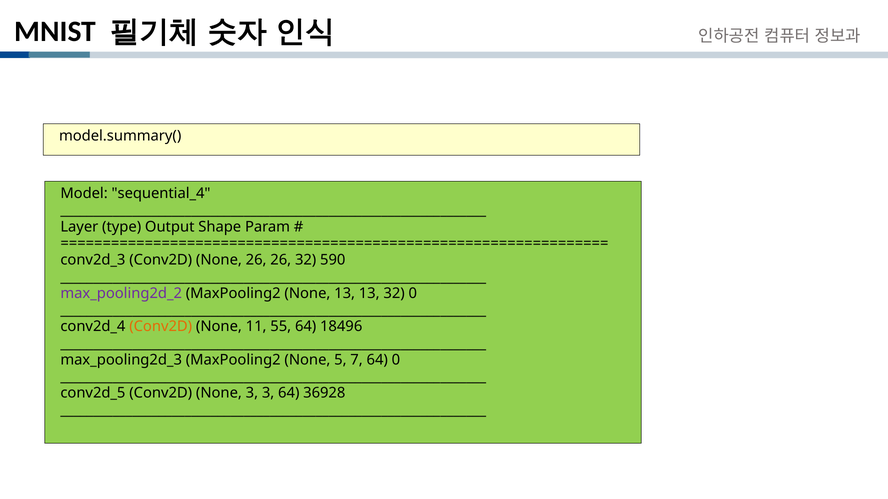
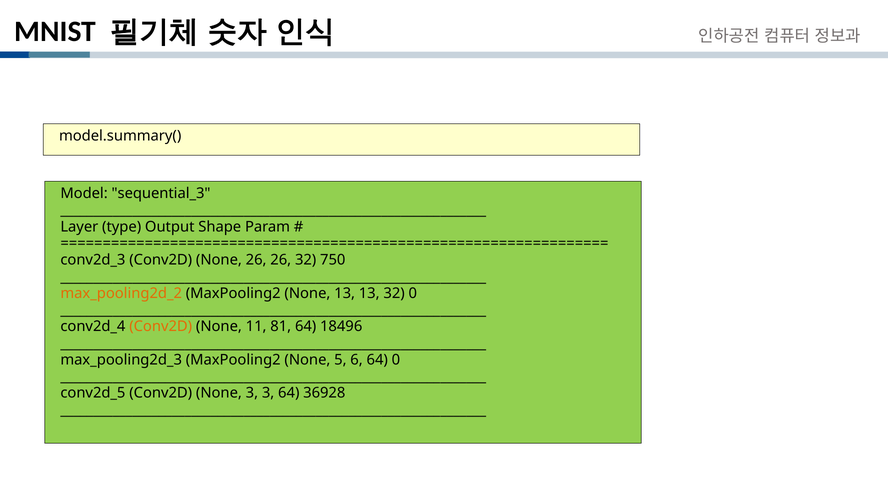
sequential_4: sequential_4 -> sequential_3 (161, 194)
590: 590 -> 750 (333, 260)
max_pooling2d_2 colour: purple -> orange (121, 294)
55: 55 -> 81 (281, 327)
7: 7 -> 6 (357, 360)
